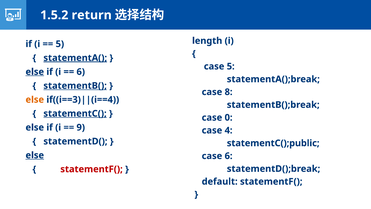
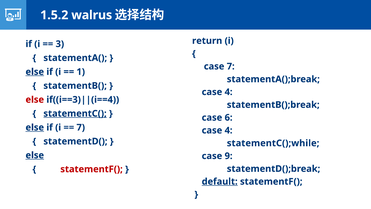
return: return -> walrus (92, 15)
length: length -> return (207, 41)
5: 5 -> 3 (60, 44)
statementA( underline: present -> none (75, 58)
case 5: 5 -> 7 (231, 66)
6: 6 -> 1 (81, 72)
statementB( underline: present -> none (75, 86)
8: 8 -> 4 (229, 92)
else colour: orange -> red (35, 99)
0: 0 -> 6 (229, 117)
else underline: none -> present (35, 127)
9: 9 -> 7 (81, 127)
statementC();public: statementC();public -> statementC();while (273, 143)
case 6: 6 -> 9 (229, 156)
default underline: none -> present (220, 181)
